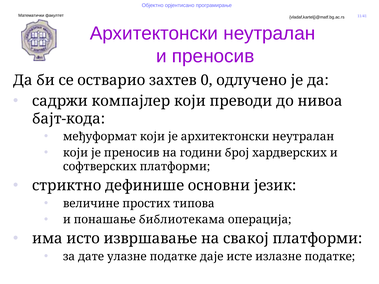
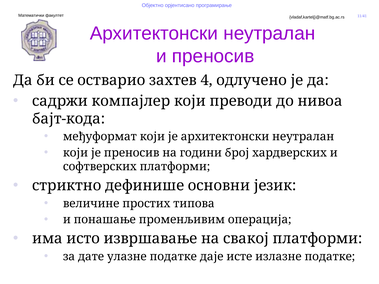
0: 0 -> 4 (207, 80)
библиотекама: библиотекама -> променљивим (182, 220)
